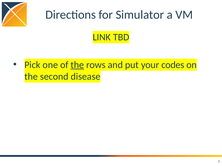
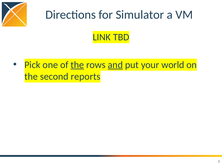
and underline: none -> present (115, 65)
codes: codes -> world (173, 65)
disease: disease -> reports (86, 77)
